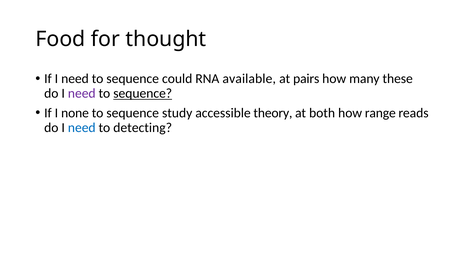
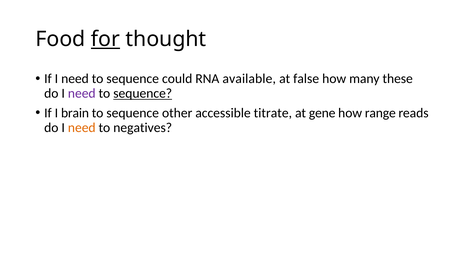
for underline: none -> present (105, 39)
pairs: pairs -> false (306, 79)
none: none -> brain (75, 113)
study: study -> other (177, 113)
theory: theory -> titrate (273, 113)
both: both -> gene (322, 113)
need colour: blue -> orange (82, 127)
detecting: detecting -> negatives (143, 127)
